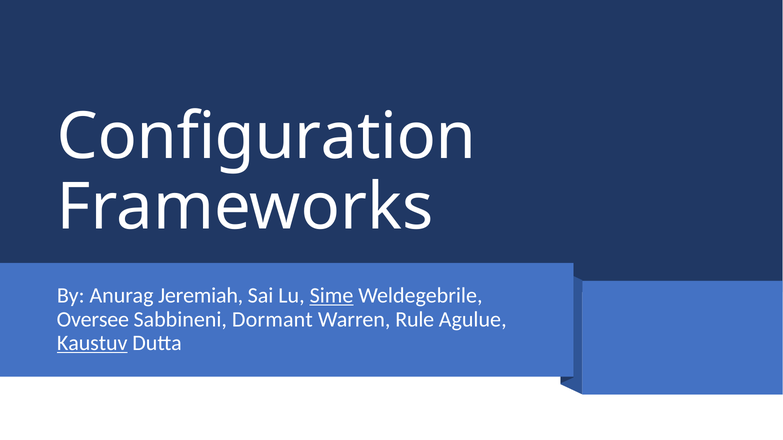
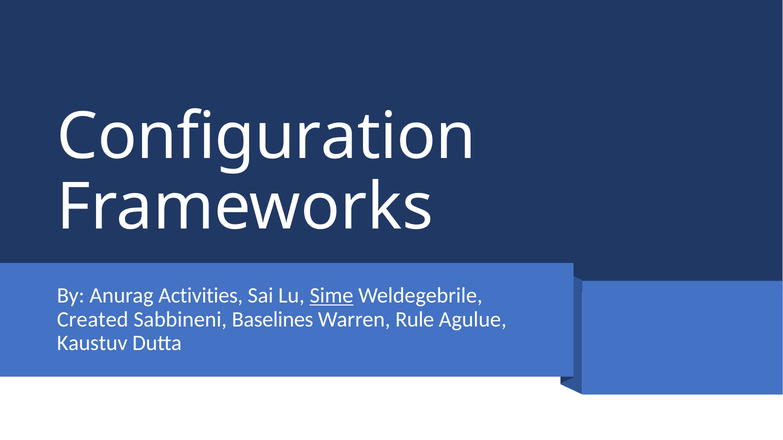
Jeremiah: Jeremiah -> Activities (201, 296)
Oversee: Oversee -> Created (93, 320)
Dormant: Dormant -> Baselines (273, 320)
Kaustuv underline: present -> none (92, 343)
